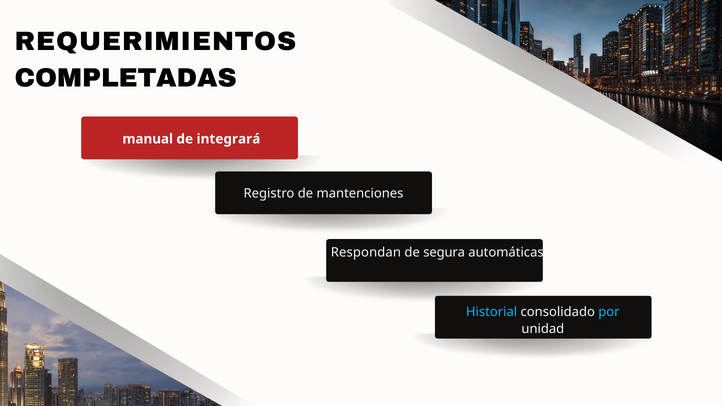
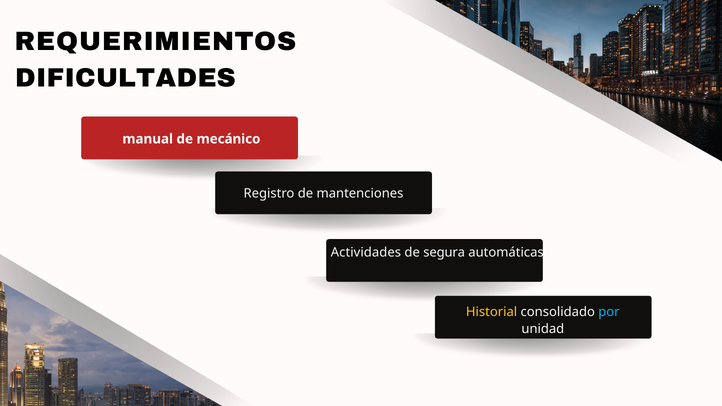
COMPLETADAS: COMPLETADAS -> DIFICULTADES (126, 78)
integrará: integrará -> mecánico (229, 139)
Respondan: Respondan -> Actividades (366, 252)
Historial colour: light blue -> yellow (492, 312)
